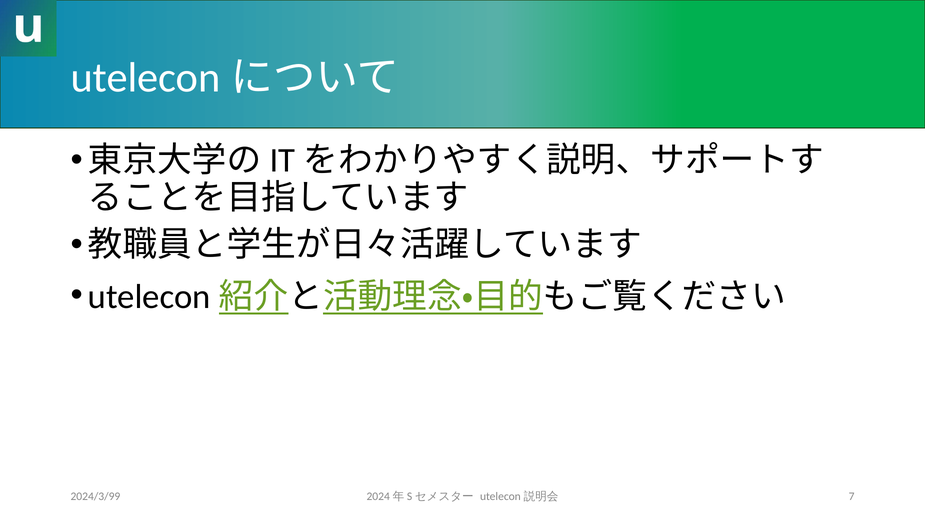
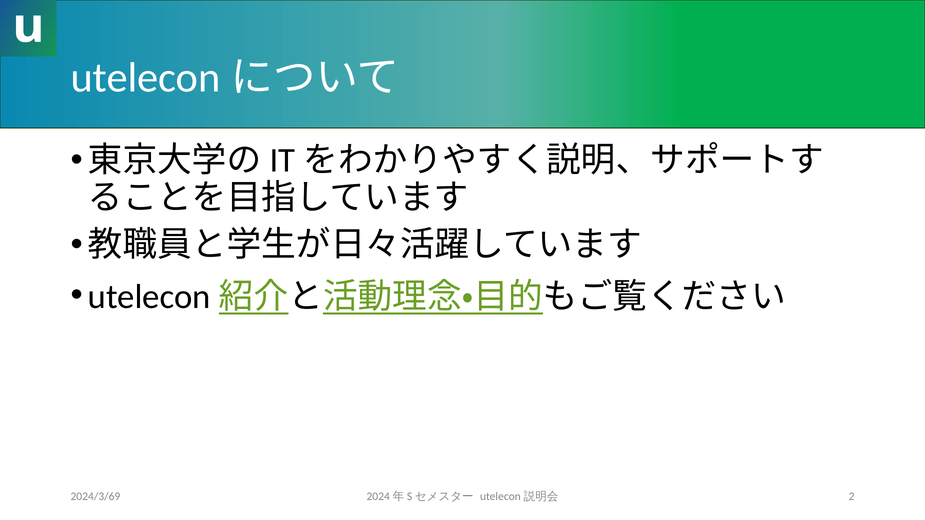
2024/3/99: 2024/3/99 -> 2024/3/69 (95, 497)
7: 7 -> 2 (852, 497)
